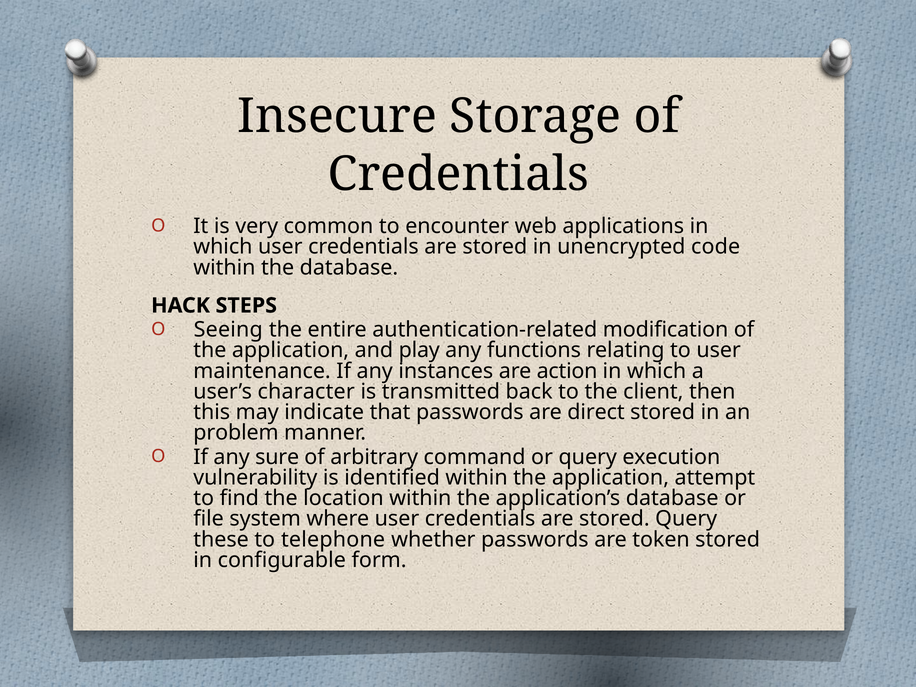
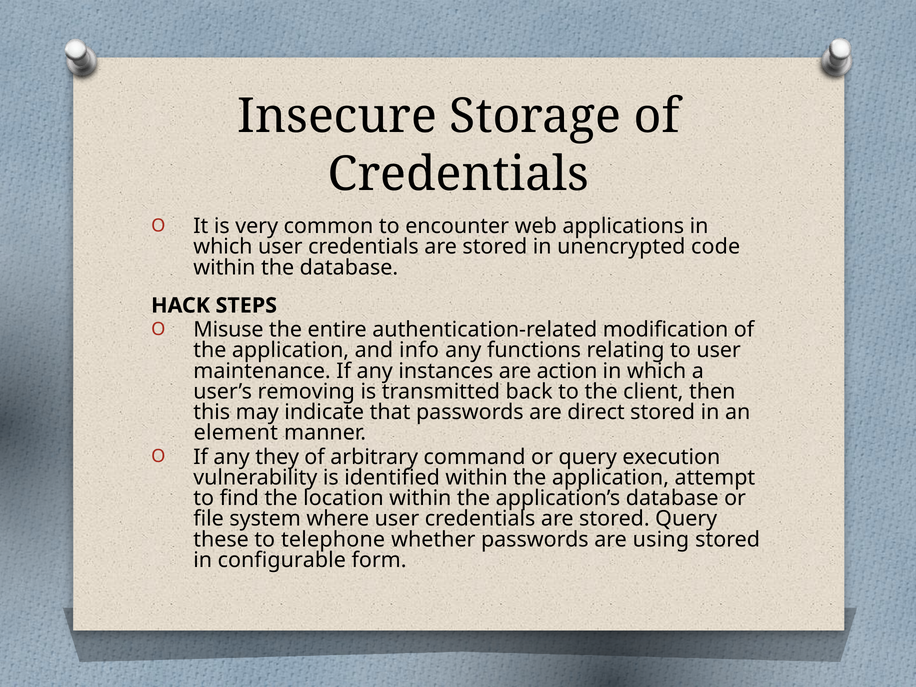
Seeing: Seeing -> Misuse (228, 330)
play: play -> info (419, 350)
character: character -> removing (306, 392)
problem: problem -> element (236, 433)
sure: sure -> they (277, 457)
token: token -> using (661, 539)
